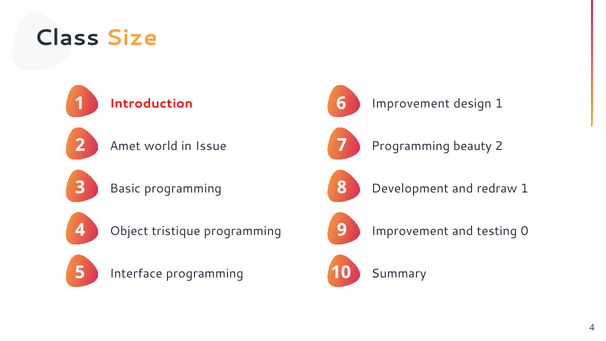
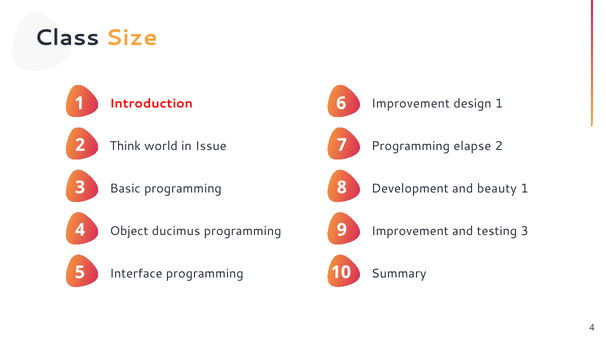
Amet: Amet -> Think (125, 146)
beauty: beauty -> elapse (472, 146)
redraw: redraw -> beauty (497, 189)
tristique: tristique -> ducimus (176, 231)
testing 0: 0 -> 3 (525, 231)
